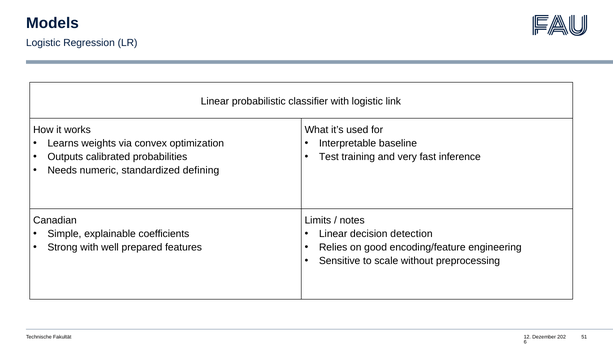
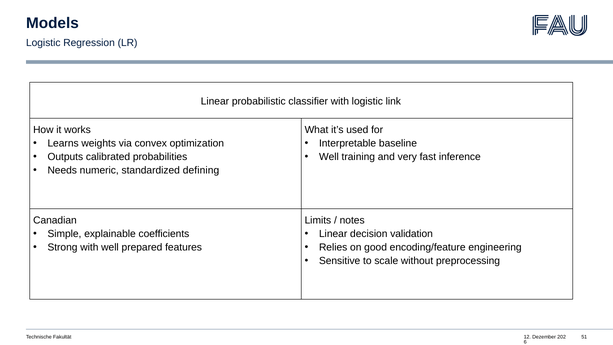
Test: Test -> Well (329, 157)
detection: detection -> validation (412, 234)
